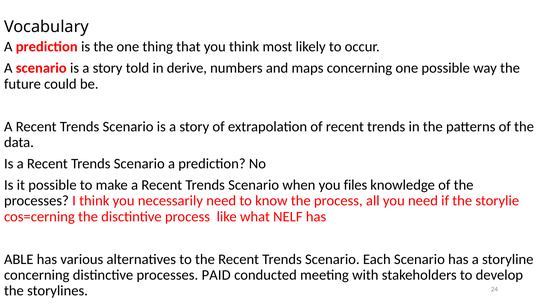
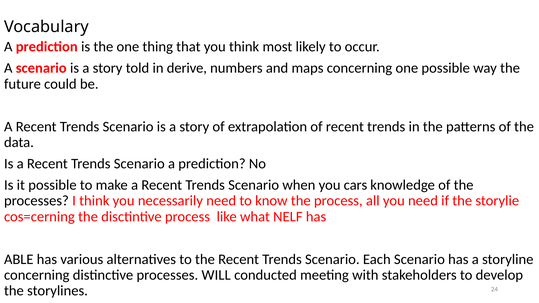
files: files -> cars (355, 185)
PAID: PAID -> WILL (216, 275)
